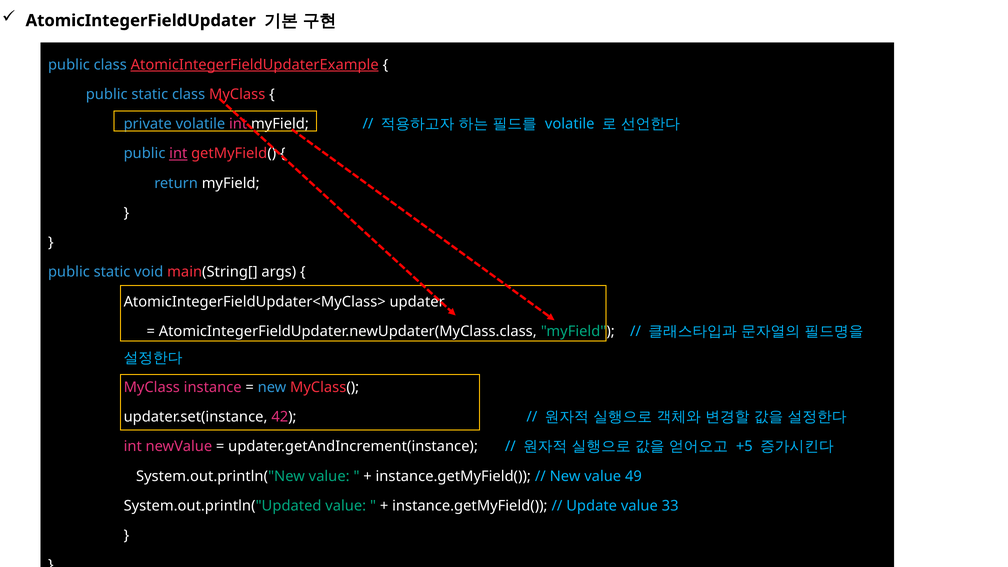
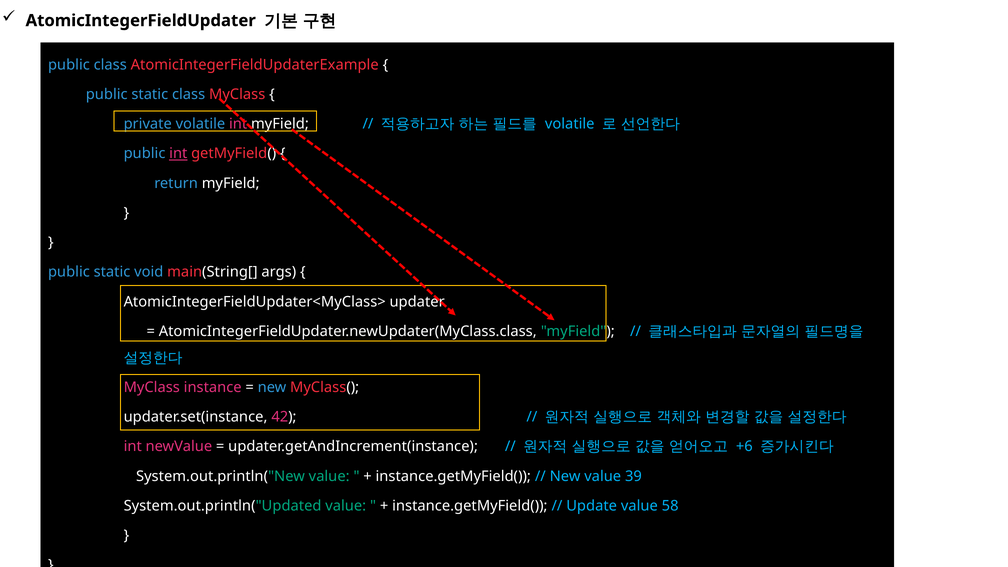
AtomicIntegerFieldUpdaterExample underline: present -> none (255, 65)
+5: +5 -> +6 (744, 447)
49: 49 -> 39 (633, 476)
33: 33 -> 58 (670, 506)
